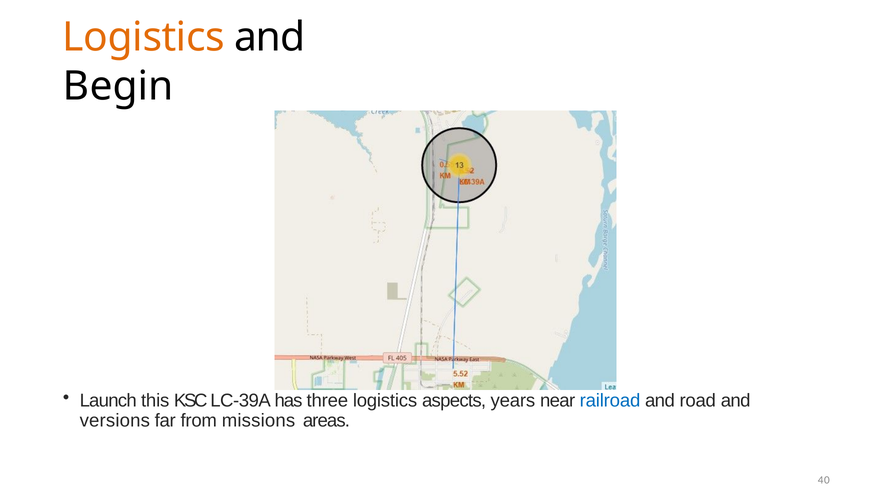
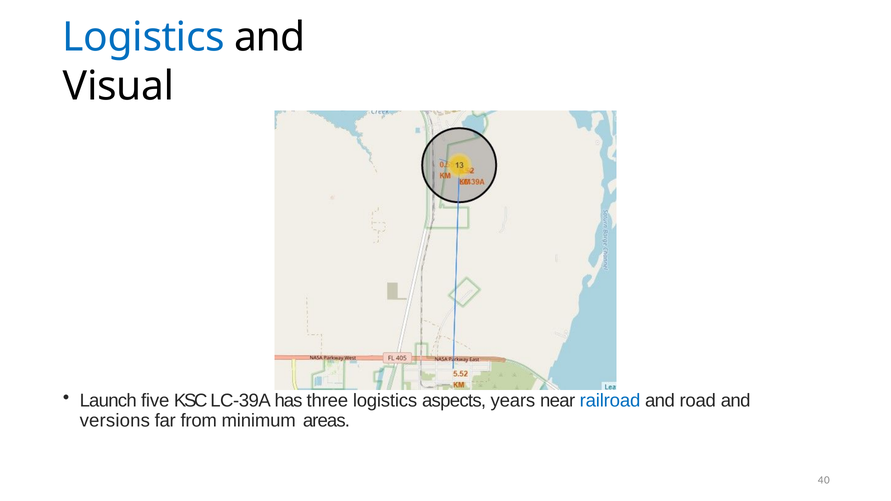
Logistics colour: orange -> blue (144, 37)
Begin: Begin -> Visual (119, 86)
this: this -> five (155, 401)
missions: missions -> minimum (259, 421)
